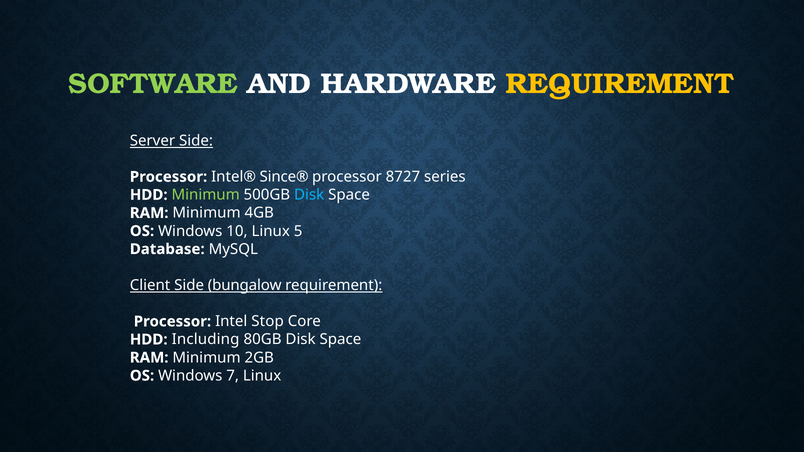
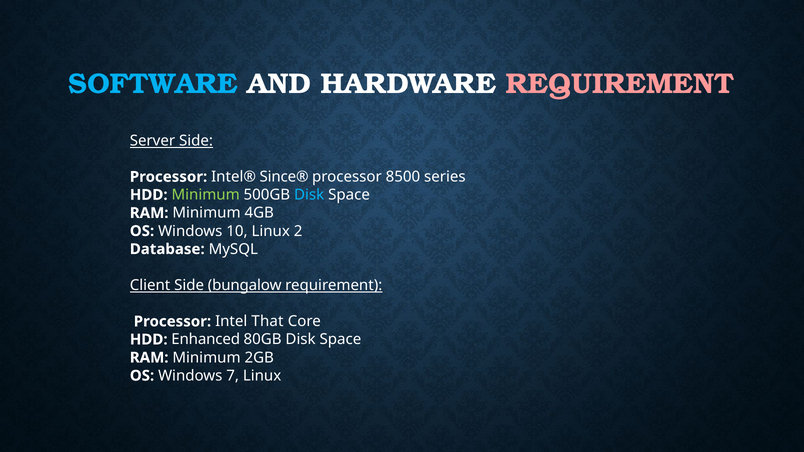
SOFTWARE colour: light green -> light blue (153, 84)
REQUIREMENT colour: yellow -> pink (620, 84)
8727: 8727 -> 8500 (403, 177)
5: 5 -> 2 (298, 231)
Stop: Stop -> That (268, 322)
Including: Including -> Enhanced (206, 340)
